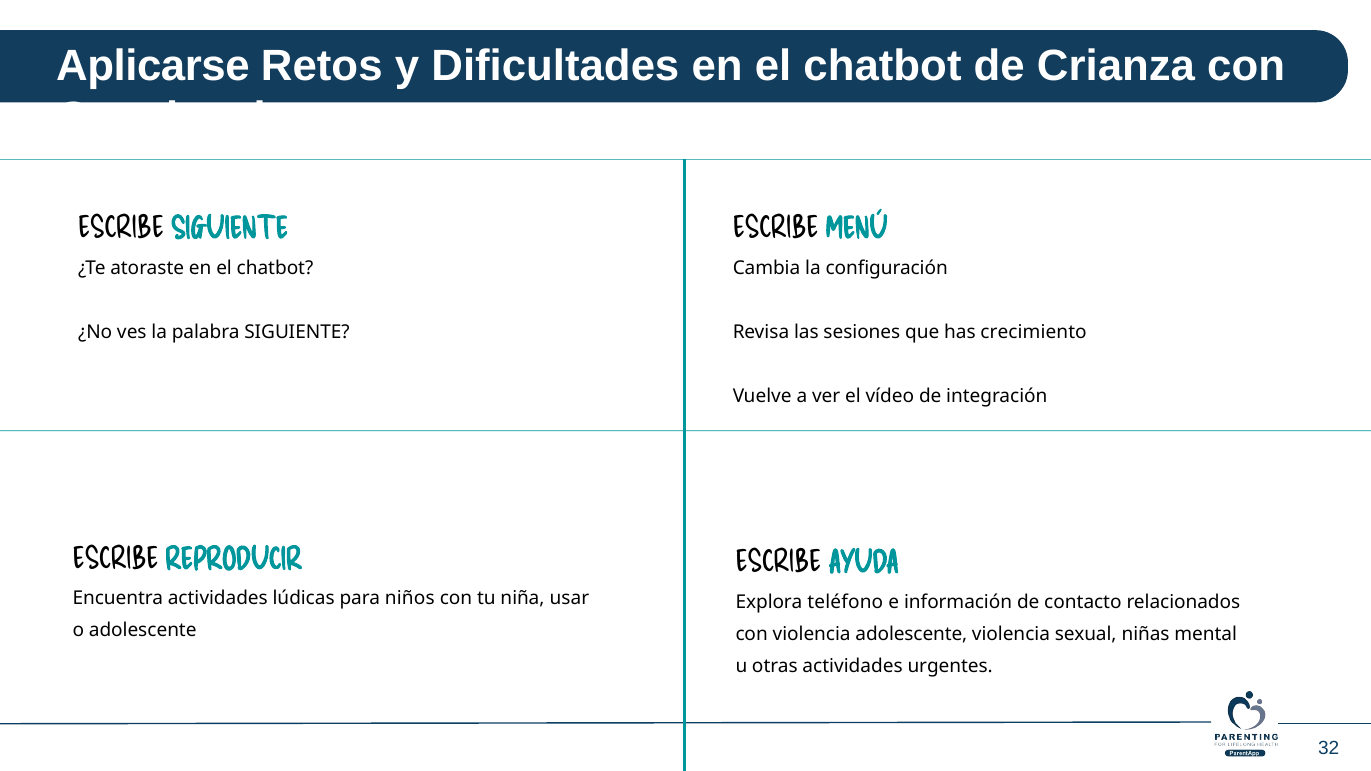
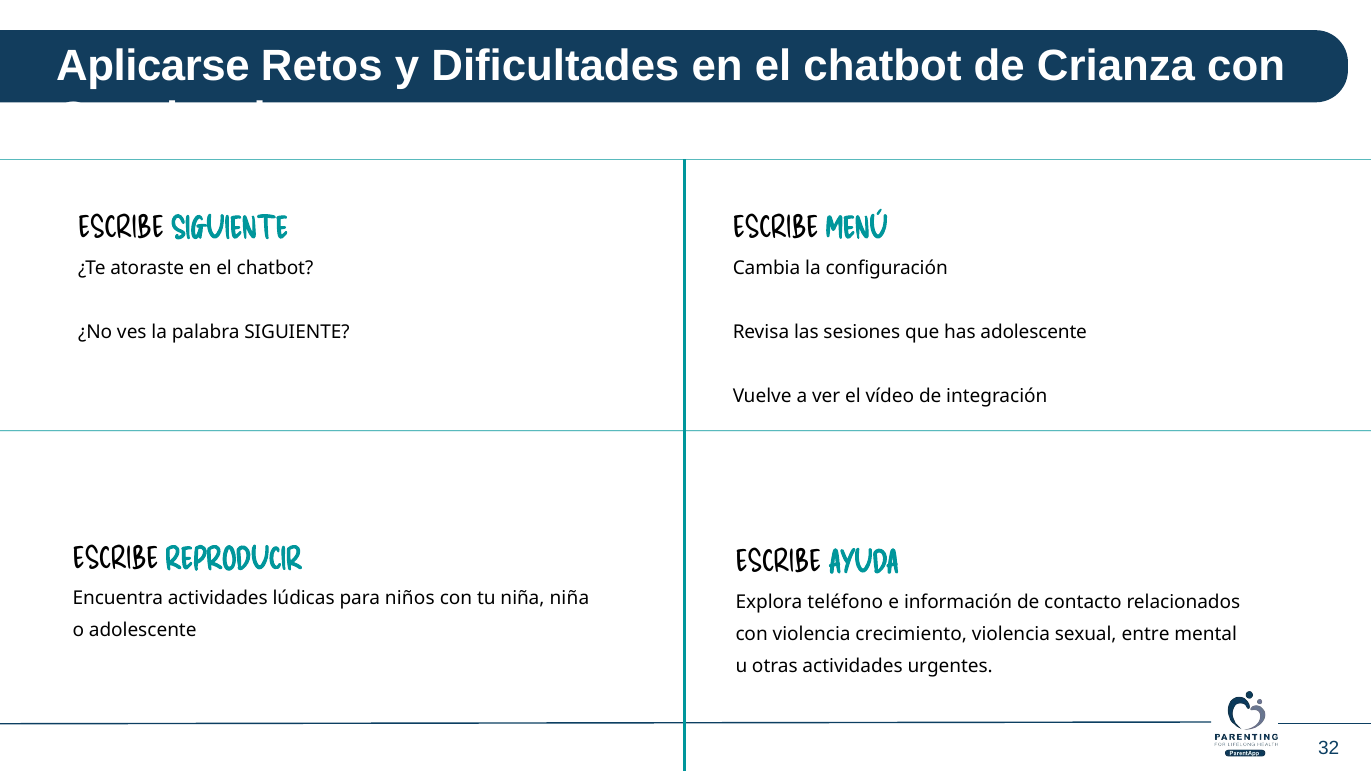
has crecimiento: crecimiento -> adolescente (1034, 332)
niña usar: usar -> niña (569, 599)
violencia adolescente: adolescente -> crecimiento (911, 634)
niñas: niñas -> entre (1146, 634)
